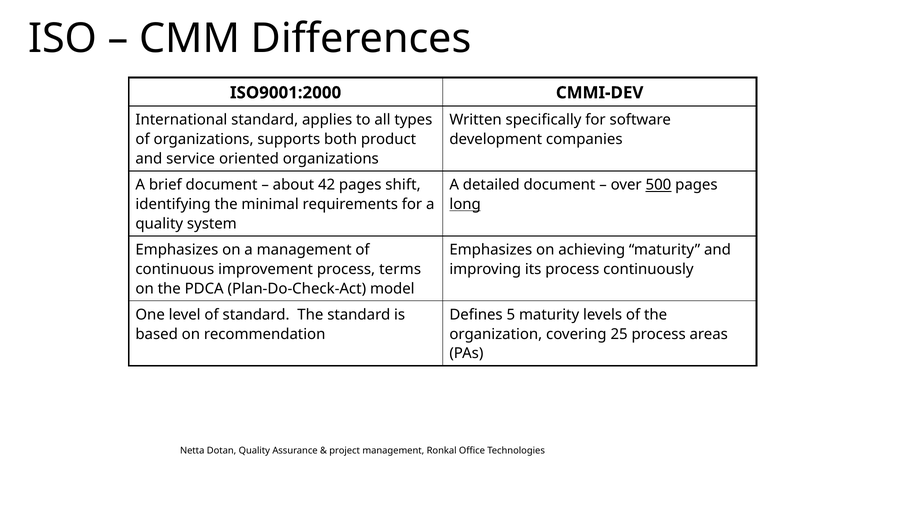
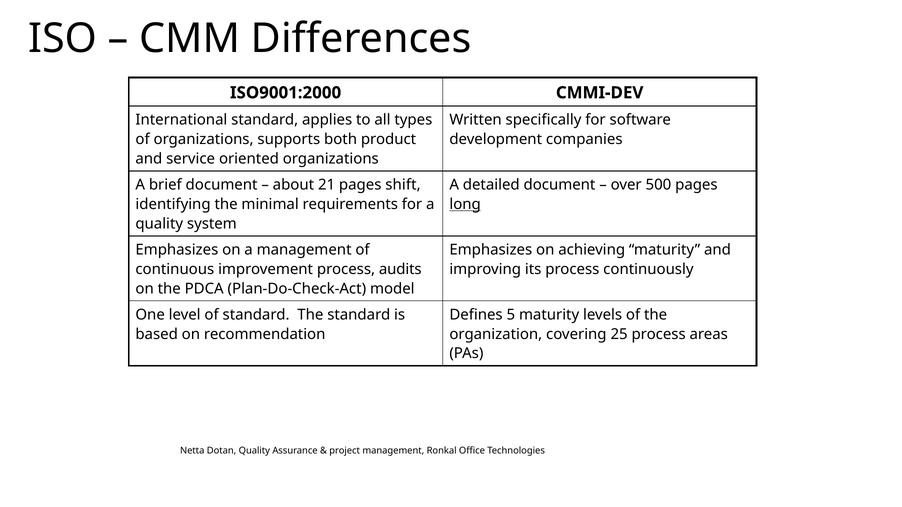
42: 42 -> 21 (327, 185)
500 underline: present -> none (658, 185)
terms: terms -> audits (400, 269)
